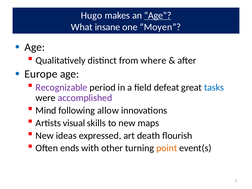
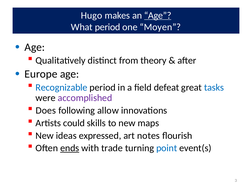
What insane: insane -> period (108, 27)
where: where -> theory (154, 60)
Recognizable colour: purple -> blue (62, 87)
Mind: Mind -> Does (46, 111)
visual: visual -> could (74, 123)
death: death -> notes (148, 136)
ends underline: none -> present (70, 148)
other: other -> trade (112, 148)
point colour: orange -> blue (167, 148)
